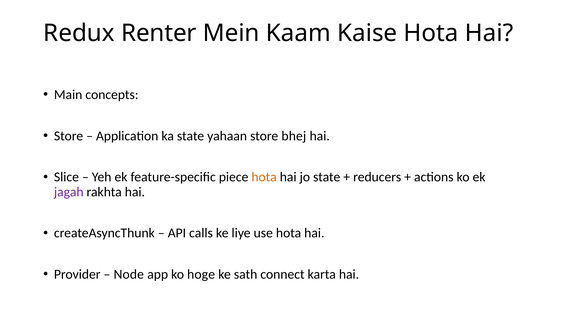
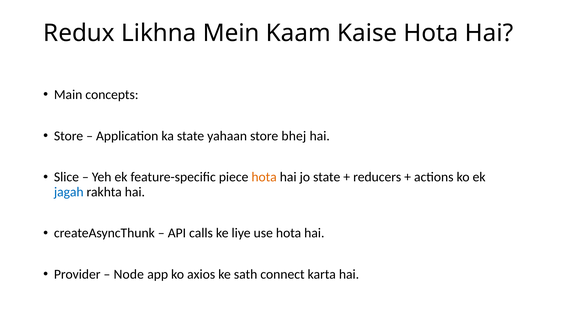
Renter: Renter -> Likhna (159, 33)
jagah colour: purple -> blue (69, 192)
hoge: hoge -> axios (201, 274)
